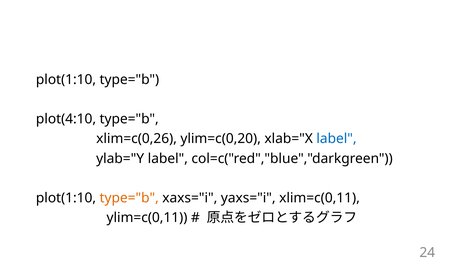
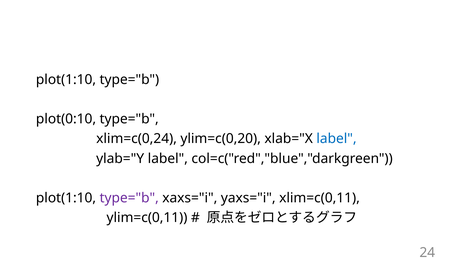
plot(4:10: plot(4:10 -> plot(0:10 (66, 119)
xlim=c(0,26: xlim=c(0,26 -> xlim=c(0,24 (137, 139)
type="b colour: orange -> purple (129, 198)
